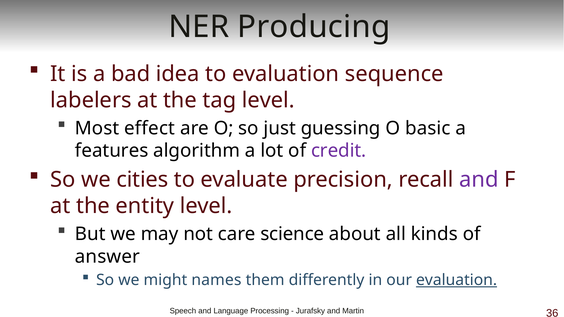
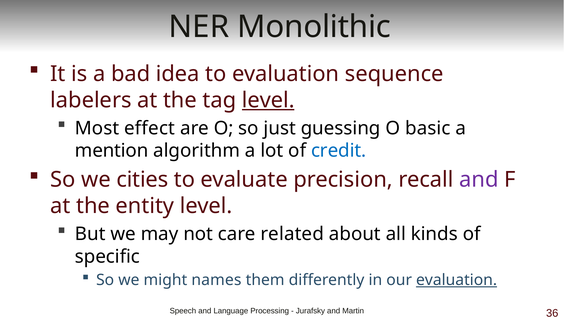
Producing: Producing -> Monolithic (314, 27)
level underline: none -> present (268, 100)
features: features -> mention (112, 151)
credit colour: purple -> blue (339, 151)
science: science -> related (292, 234)
answer: answer -> specific (107, 257)
